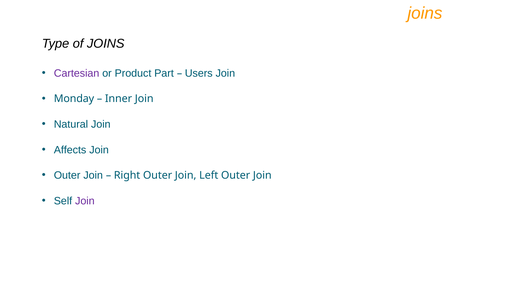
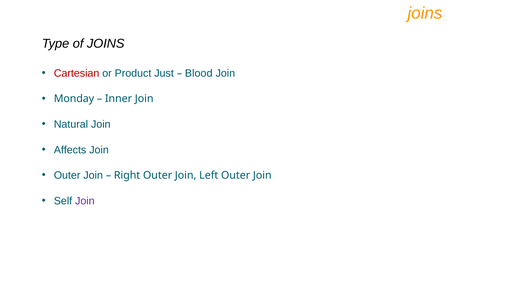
Cartesian colour: purple -> red (77, 73)
Part: Part -> Just (164, 73)
Users: Users -> Blood (199, 73)
